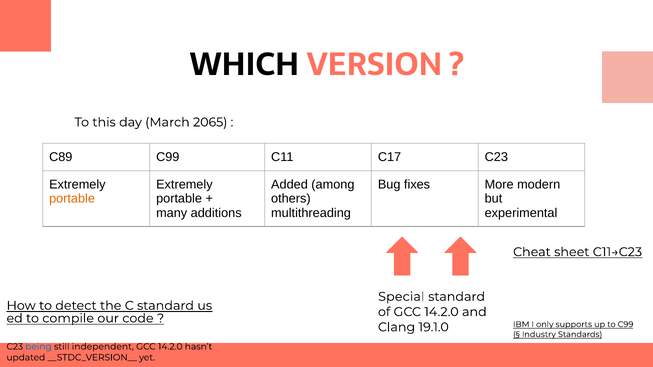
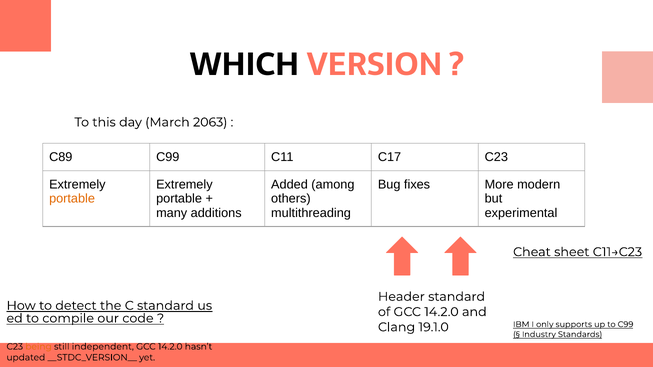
2065: 2065 -> 2063 (210, 122)
Special: Special -> Header (401, 297)
being colour: blue -> orange (39, 347)
